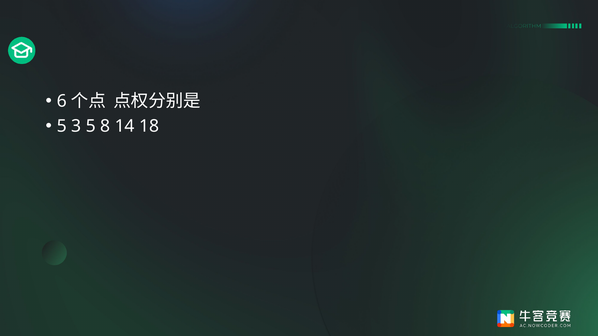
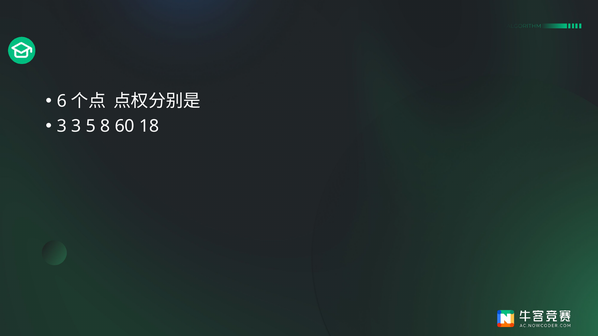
5: 5 -> 3 (62, 126)
14: 14 -> 60 (125, 126)
